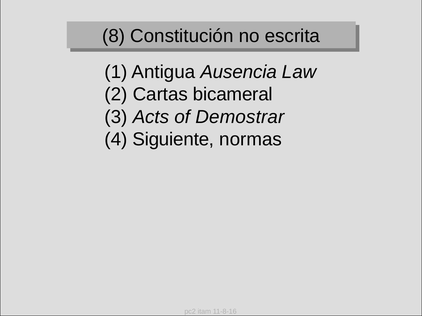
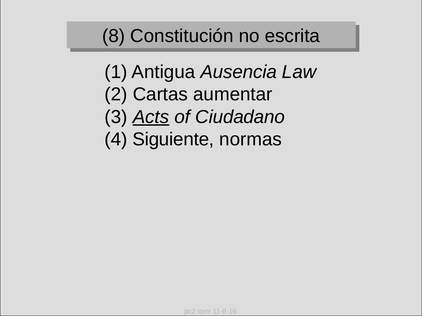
bicameral: bicameral -> aumentar (233, 95)
Acts underline: none -> present (151, 117)
Demostrar: Demostrar -> Ciudadano (240, 117)
